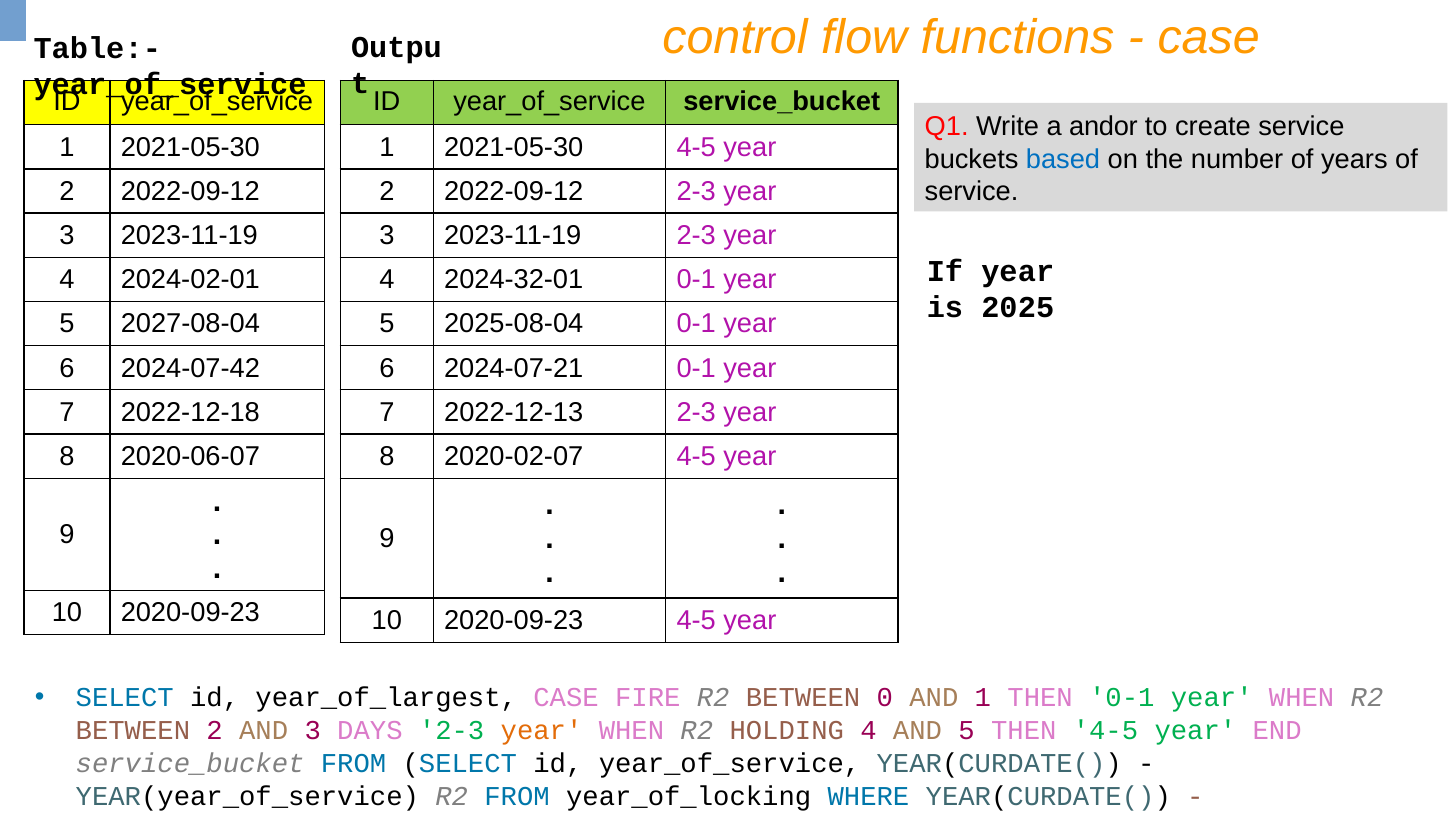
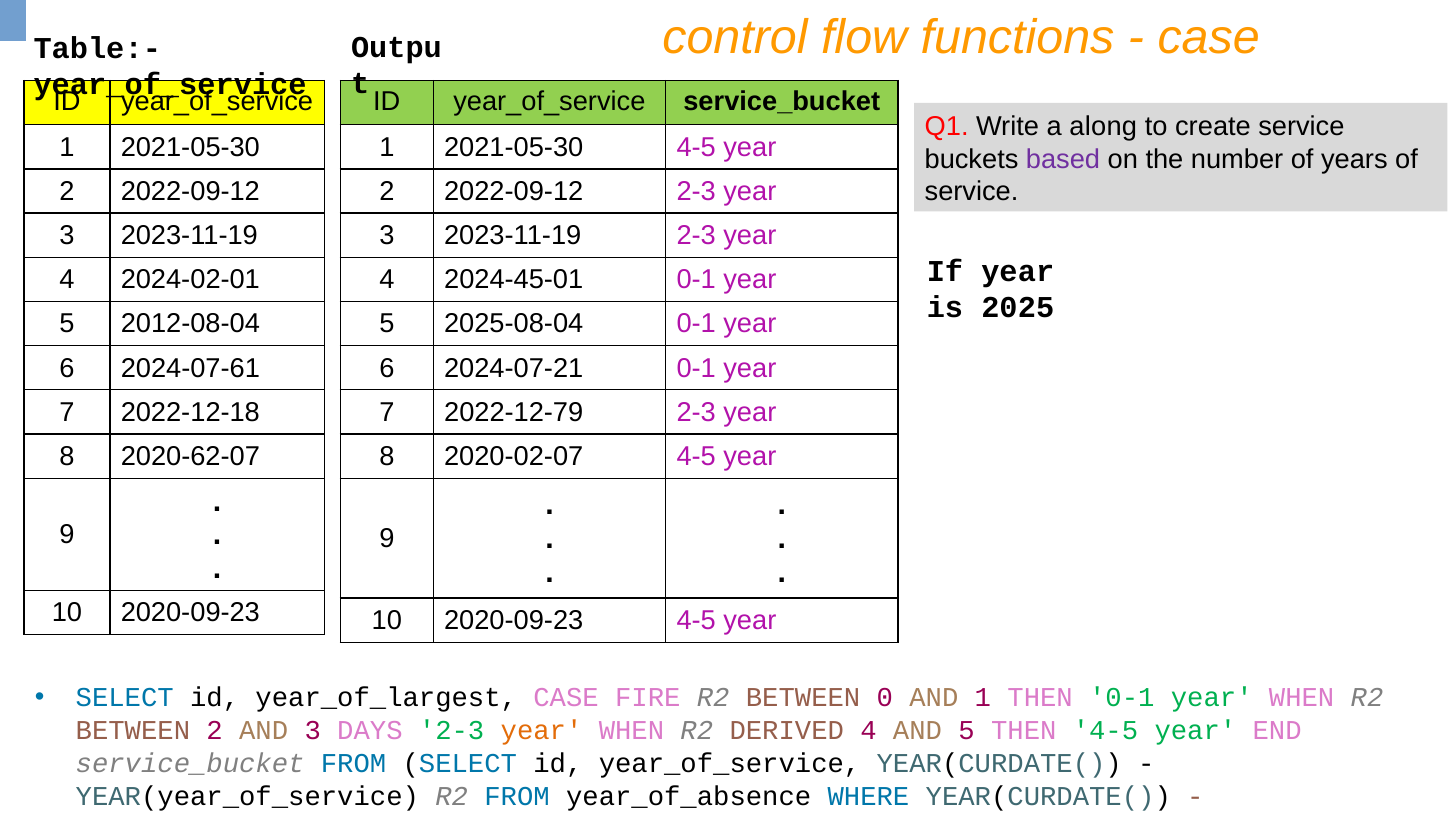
andor: andor -> along (1103, 126)
based colour: blue -> purple (1063, 159)
2024-32-01: 2024-32-01 -> 2024-45-01 (514, 280)
2027-08-04: 2027-08-04 -> 2012-08-04 (190, 324)
2024-07-42: 2024-07-42 -> 2024-07-61 (190, 368)
2022-12-13: 2022-12-13 -> 2022-12-79 (514, 412)
2020-06-07: 2020-06-07 -> 2020-62-07 (190, 457)
HOLDING: HOLDING -> DERIVED (787, 731)
year_of_locking: year_of_locking -> year_of_absence (689, 796)
